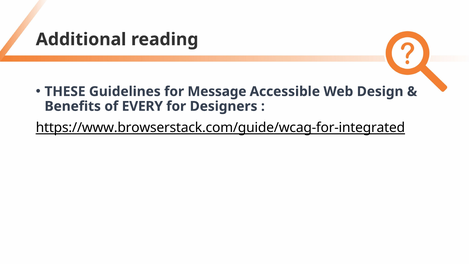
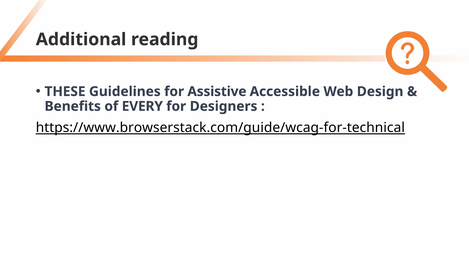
Message: Message -> Assistive (217, 91)
https://www.browserstack.com/guide/wcag-for-integrated: https://www.browserstack.com/guide/wcag-for-integrated -> https://www.browserstack.com/guide/wcag-for-technical (220, 127)
